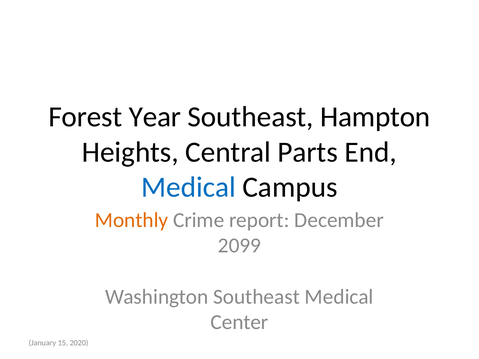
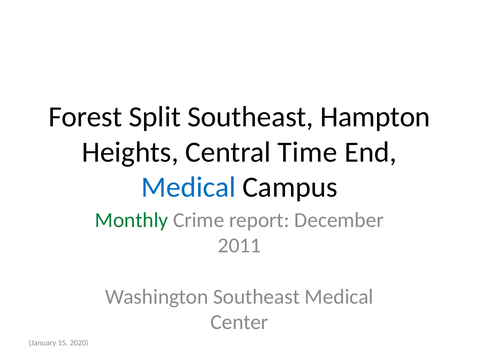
Year: Year -> Split (155, 117)
Parts: Parts -> Time (307, 152)
Monthly colour: orange -> green (132, 220)
2099: 2099 -> 2011 (239, 246)
